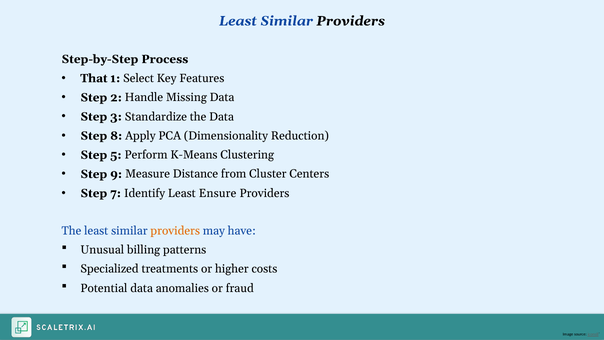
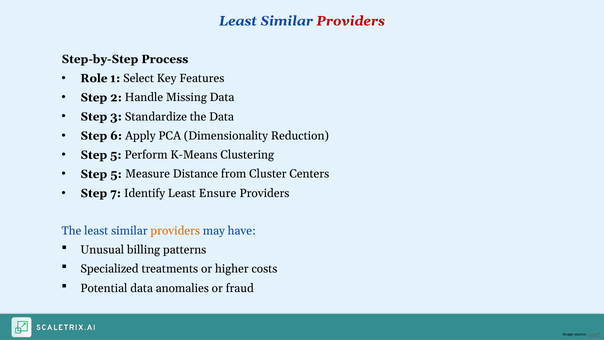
Providers colour: black -> red (351, 21)
That: That -> Role (94, 78)
8: 8 -> 6 (116, 136)
9: 9 -> 5 (116, 174)
